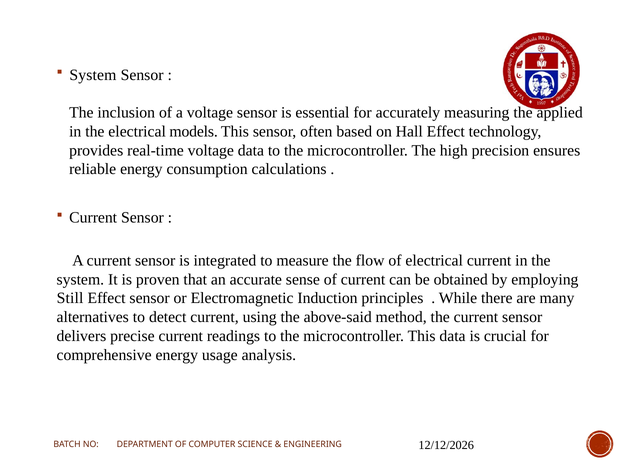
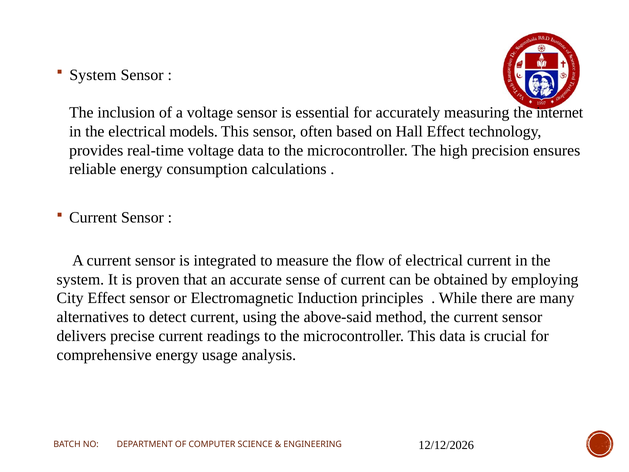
applied: applied -> internet (560, 113)
Still: Still -> City (70, 298)
